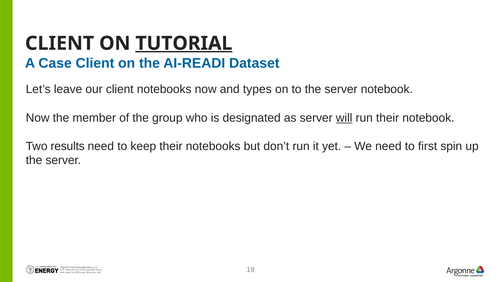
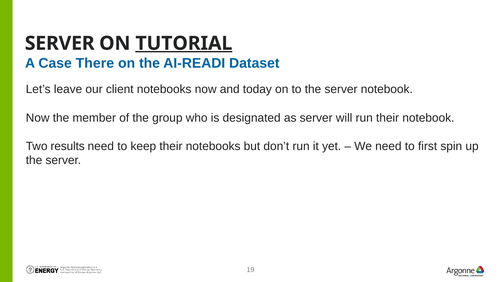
CLIENT: CLIENT -> SERVER (60, 43)
Case Client: Client -> There (95, 63)
types: types -> today (257, 89)
will underline: present -> none (344, 118)
